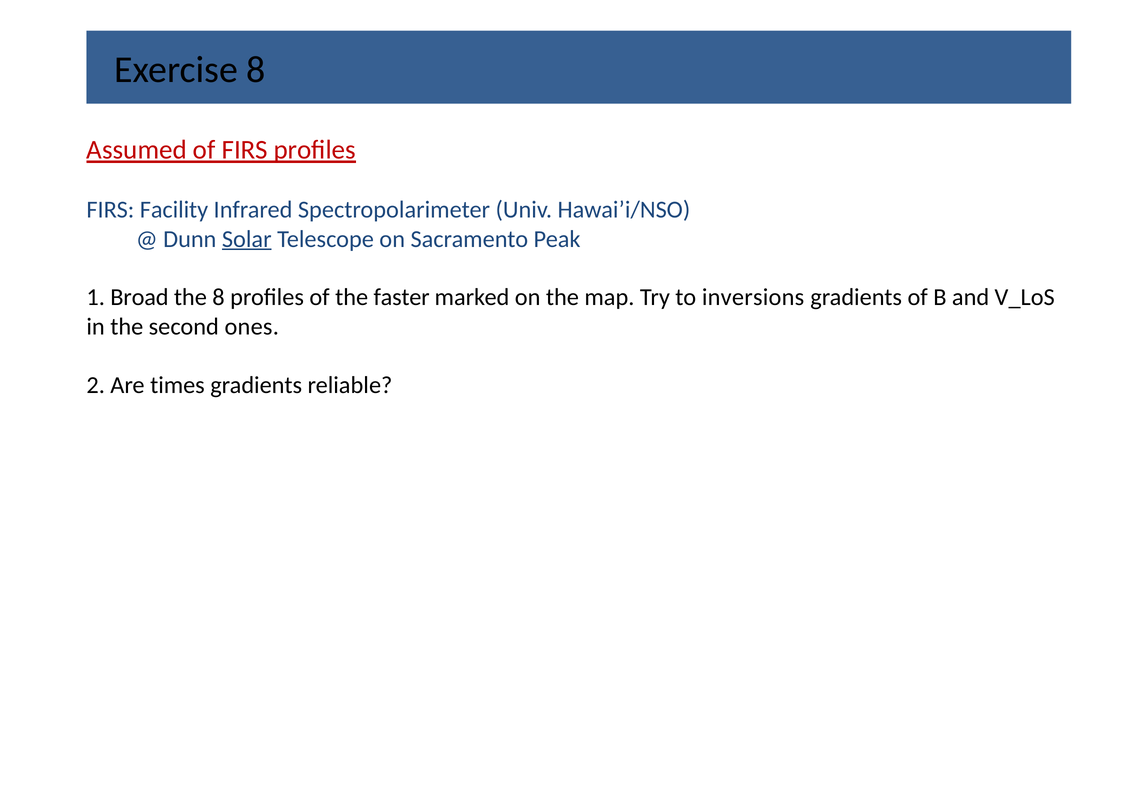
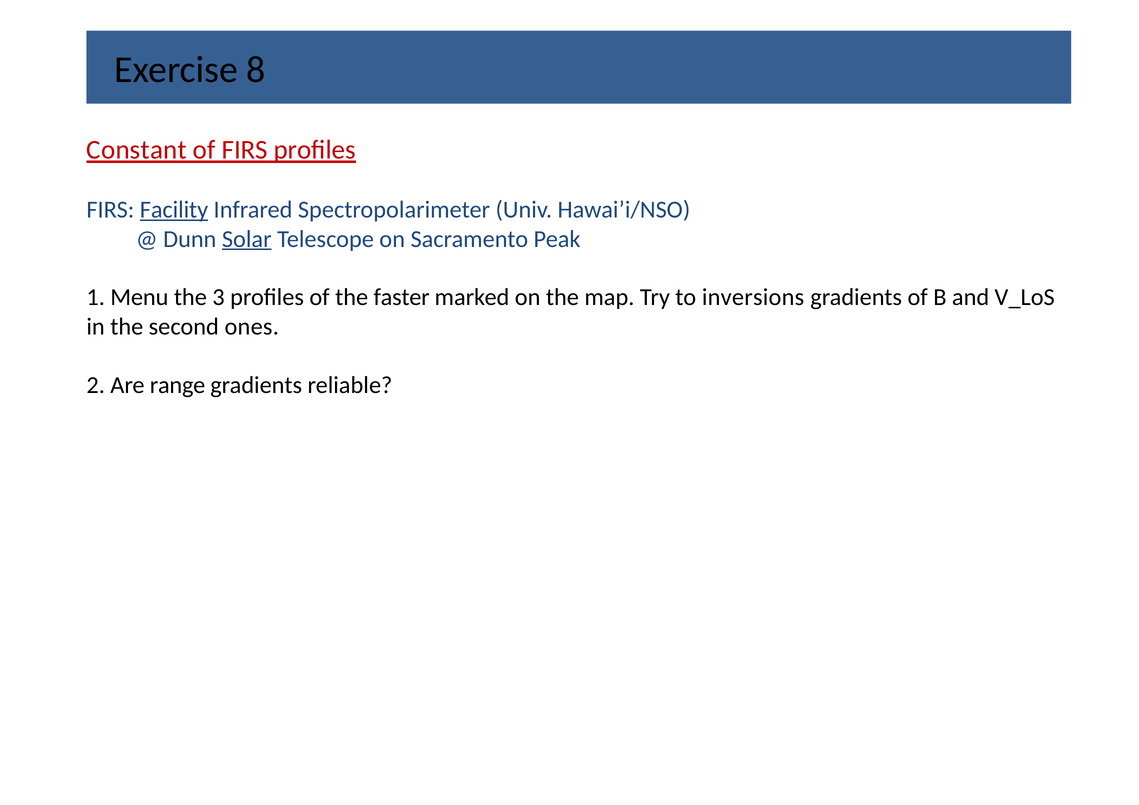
Assumed: Assumed -> Constant (137, 150)
Facility underline: none -> present (174, 210)
Broad: Broad -> Menu (139, 297)
the 8: 8 -> 3 (218, 297)
times: times -> range (178, 385)
